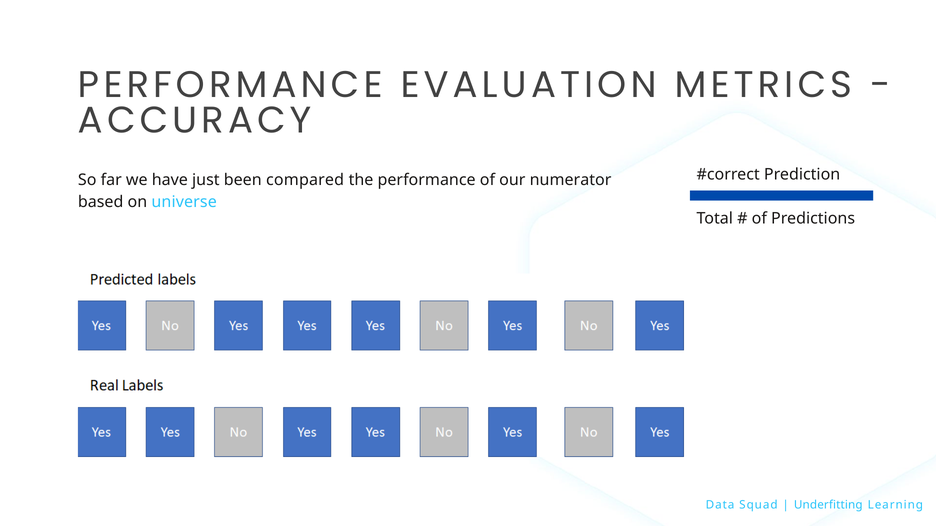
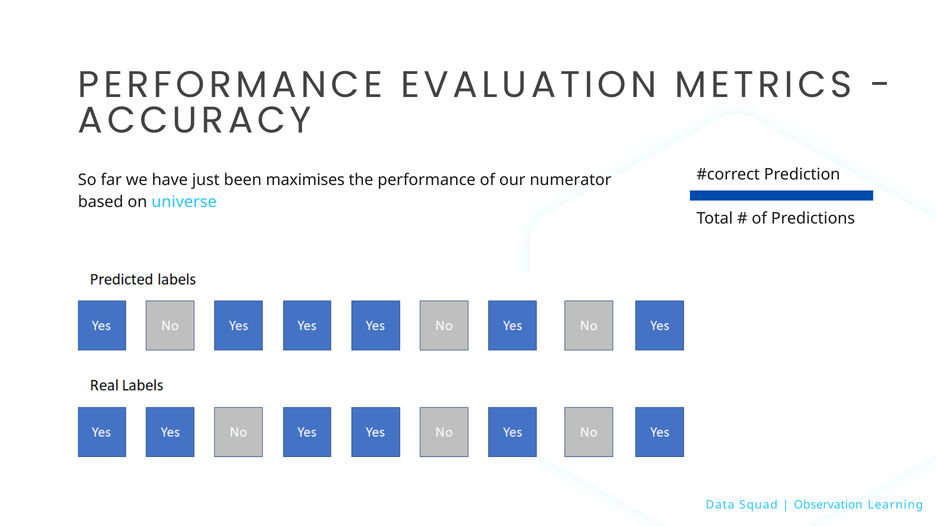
compared: compared -> maximises (305, 180)
Underfitting: Underfitting -> Observation (828, 505)
